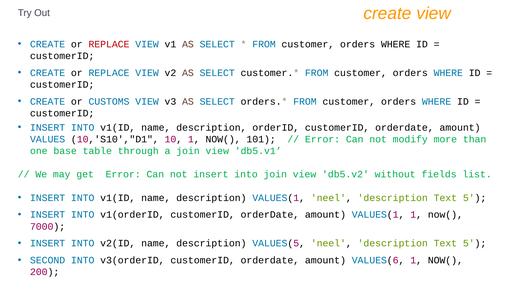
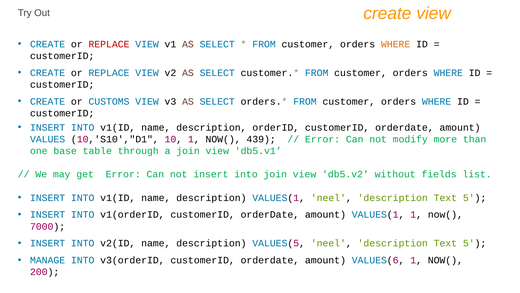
WHERE colour: black -> orange (396, 44)
101: 101 -> 439 (261, 139)
SECOND: SECOND -> MANAGE (48, 260)
